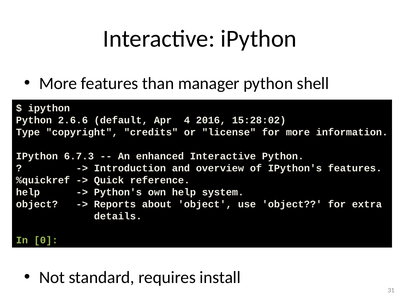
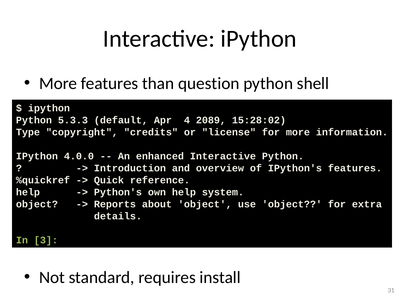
manager: manager -> question (209, 84)
2.6.6: 2.6.6 -> 5.3.3 (73, 120)
2016: 2016 -> 2089 (211, 120)
6.7.3: 6.7.3 -> 4.0.0 (79, 156)
0: 0 -> 3 (46, 240)
